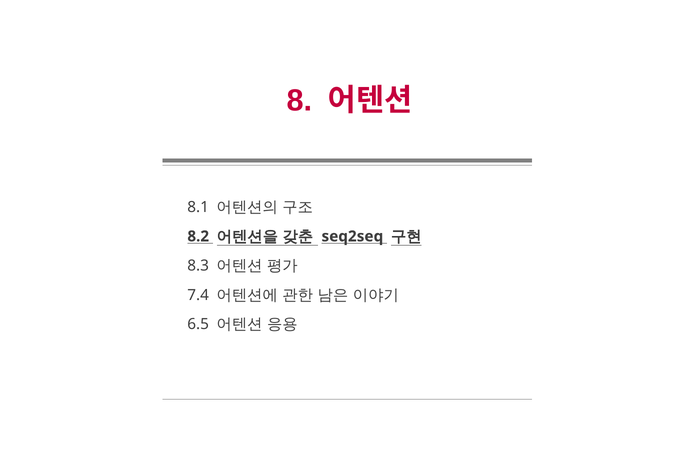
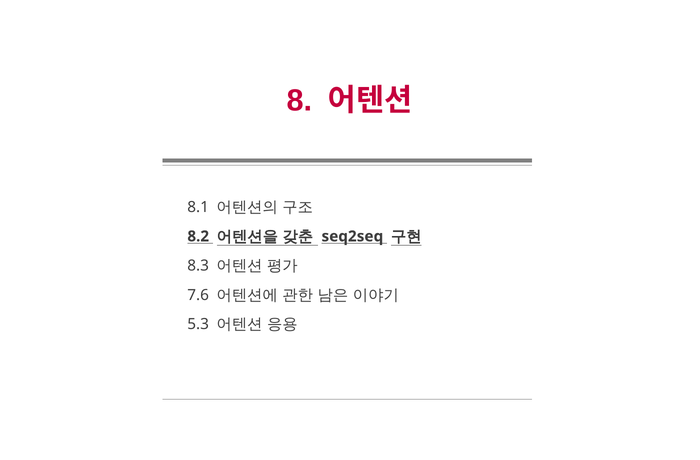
7.4: 7.4 -> 7.6 (198, 295)
6.5: 6.5 -> 5.3 (198, 324)
